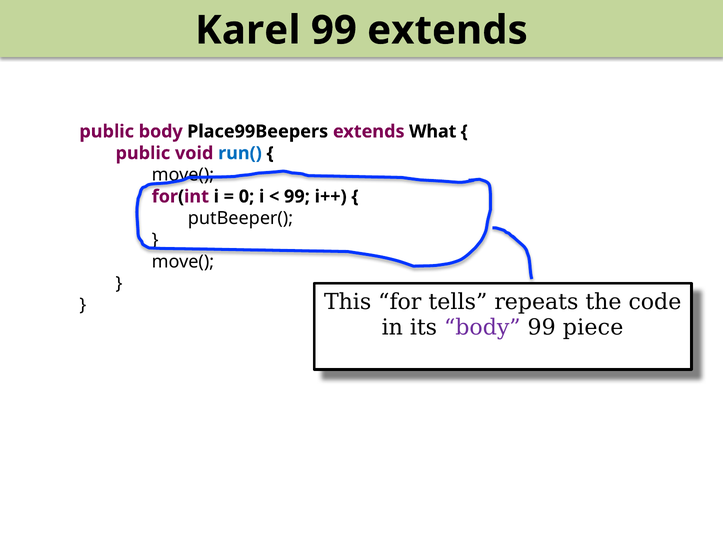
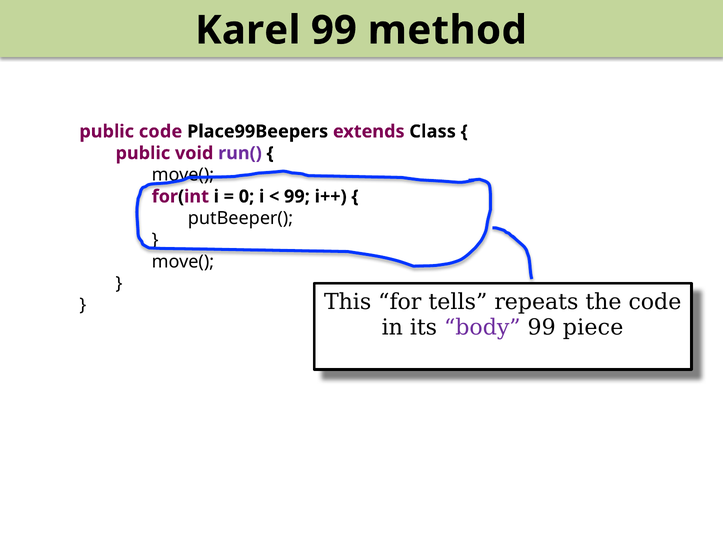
99 extends: extends -> method (447, 30)
public body: body -> code (161, 132)
What: What -> Class (433, 132)
run( colour: blue -> purple (240, 153)
